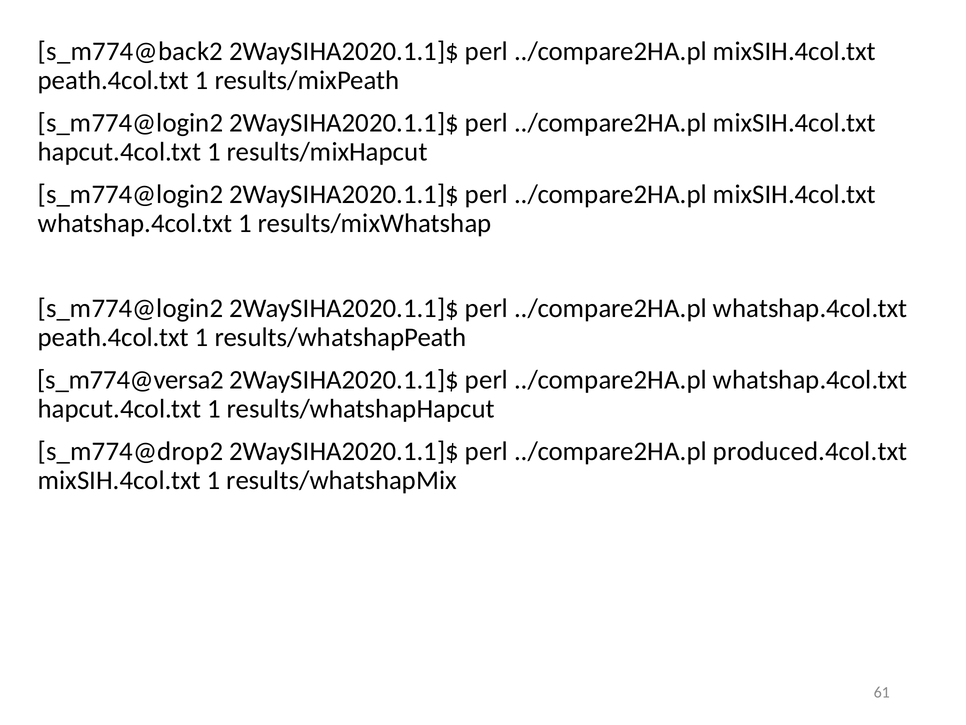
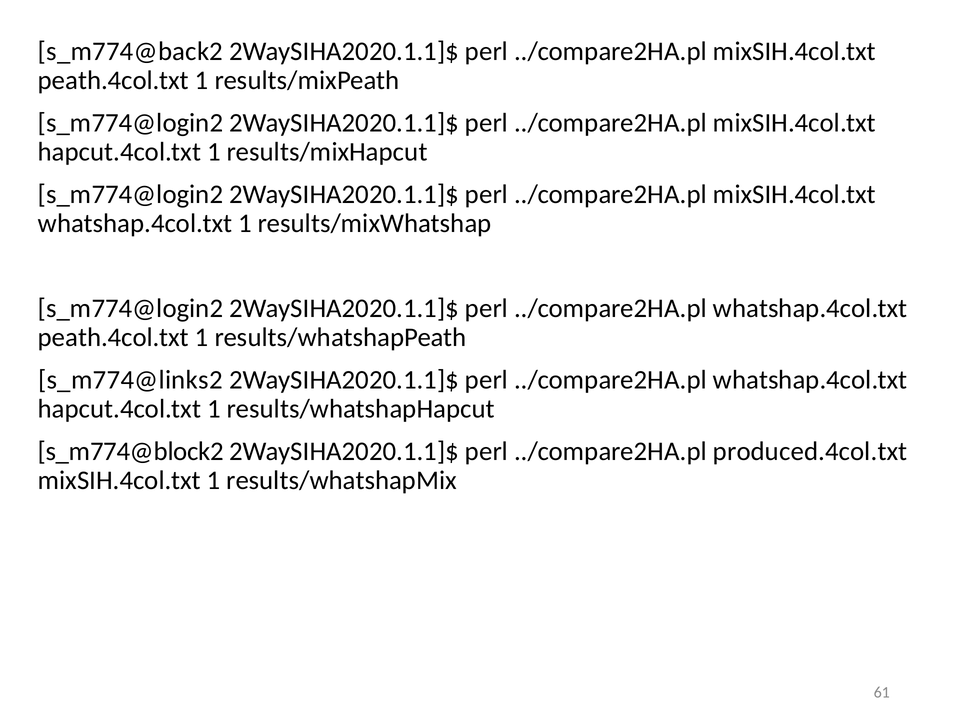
s_m774@versa2: s_m774@versa2 -> s_m774@links2 (130, 380)
s_m774@drop2: s_m774@drop2 -> s_m774@block2 (131, 451)
